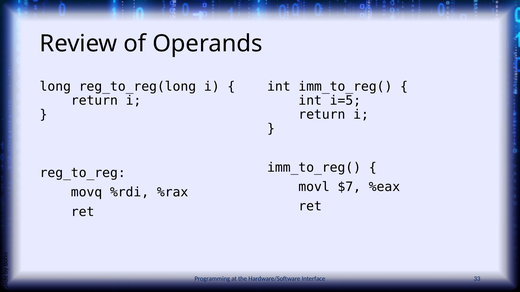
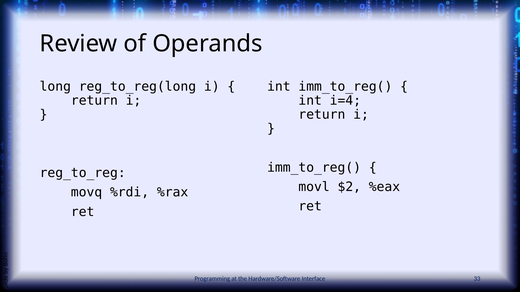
i=5: i=5 -> i=4 (345, 101)
$7: $7 -> $2 (349, 187)
